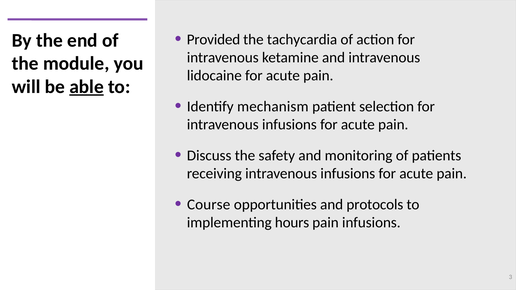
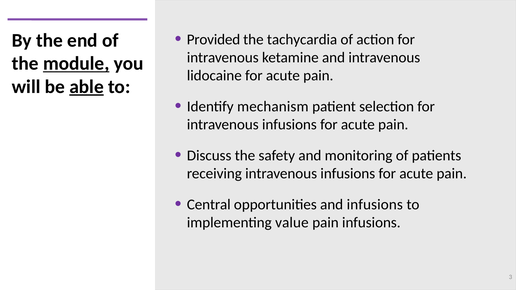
module underline: none -> present (76, 64)
Course: Course -> Central (209, 205)
and protocols: protocols -> infusions (375, 205)
hours: hours -> value (292, 223)
